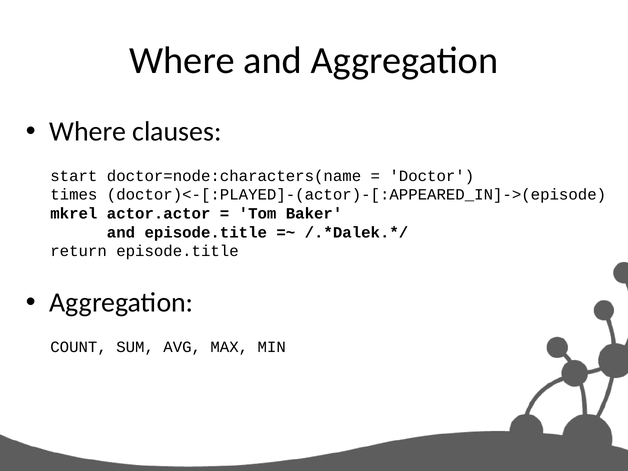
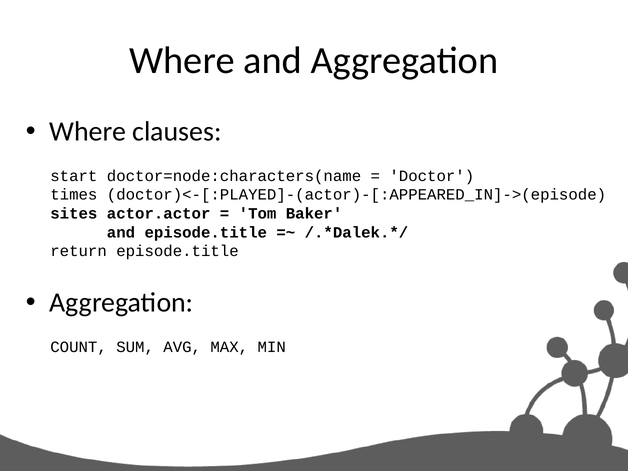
mkrel: mkrel -> sites (74, 214)
